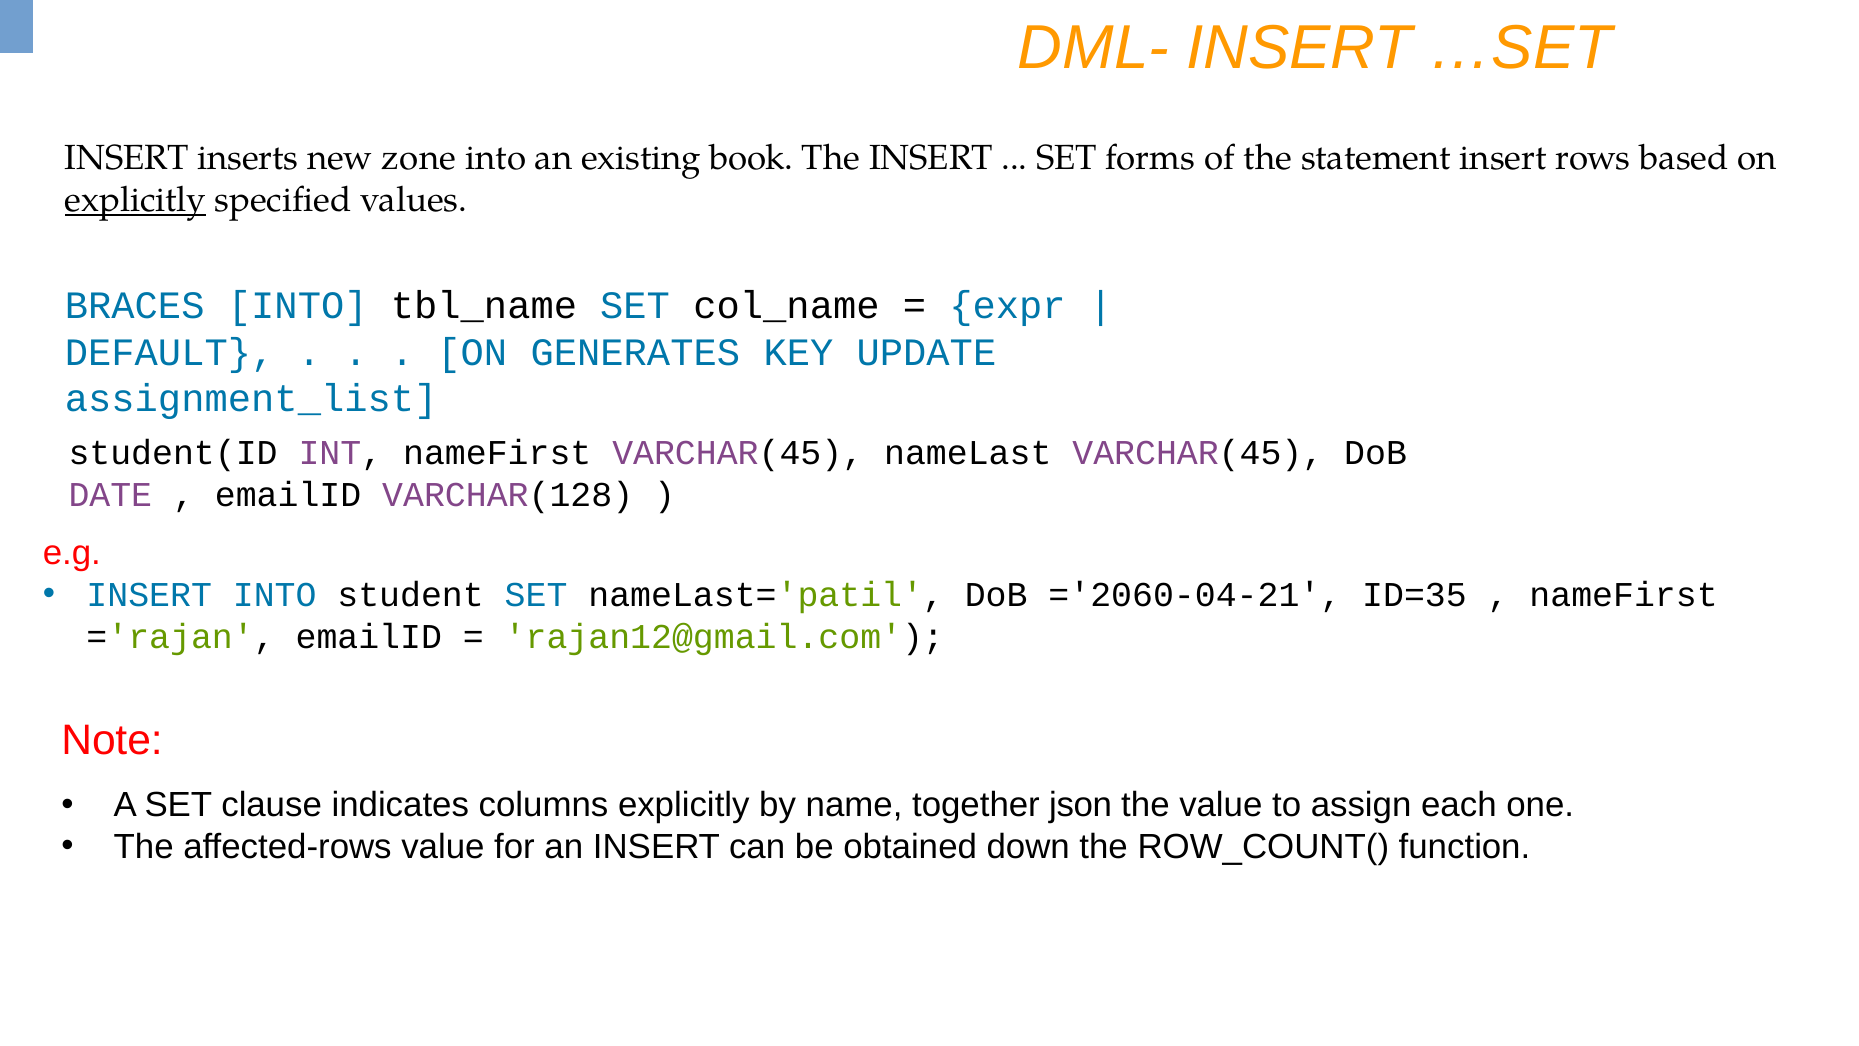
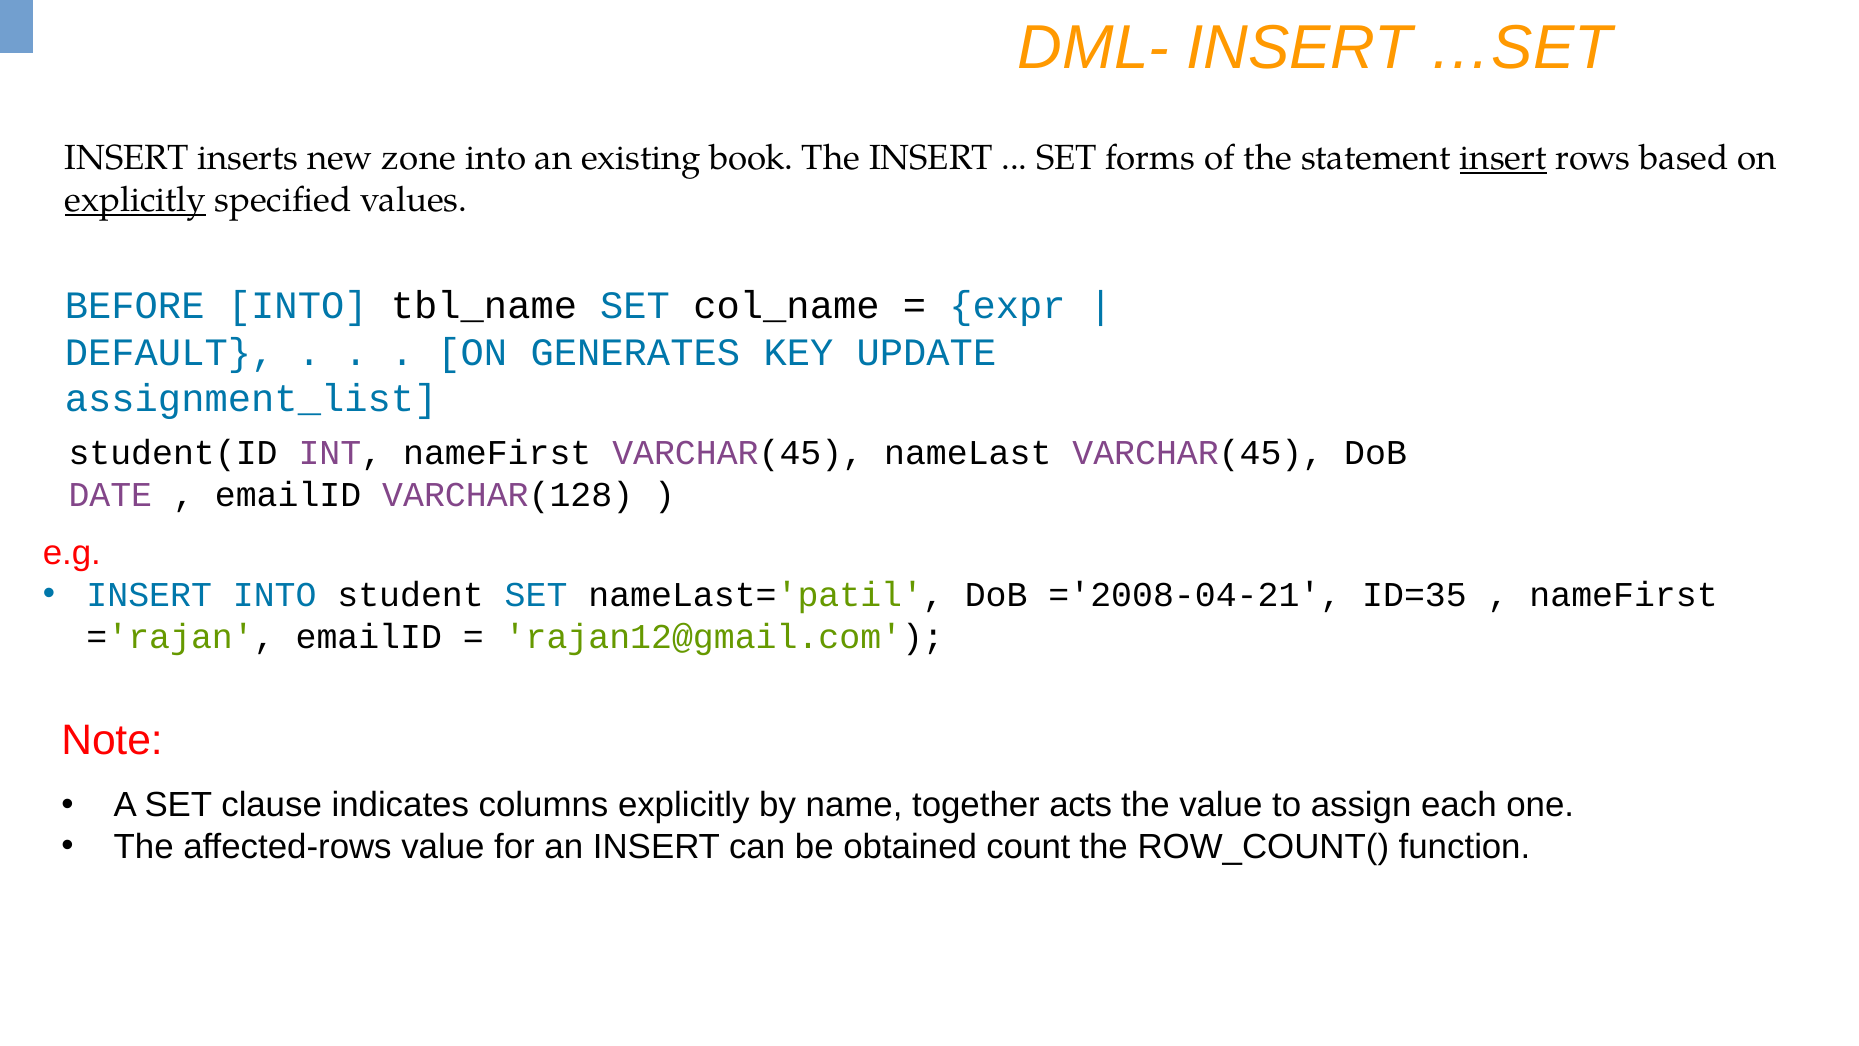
insert underline: none -> present (1503, 158)
BRACES: BRACES -> BEFORE (135, 306)
='2060-04-21: ='2060-04-21 -> ='2008-04-21 (1195, 595)
json: json -> acts (1081, 805)
down: down -> count (1028, 847)
